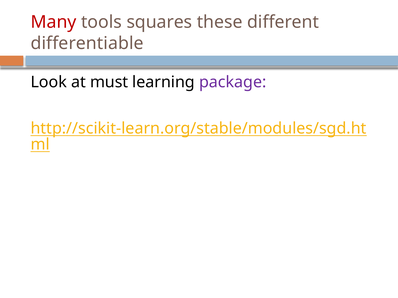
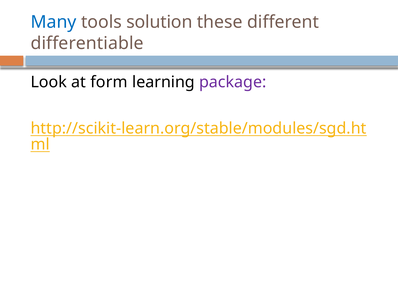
Many colour: red -> blue (54, 22)
squares: squares -> solution (159, 22)
must: must -> form (109, 82)
